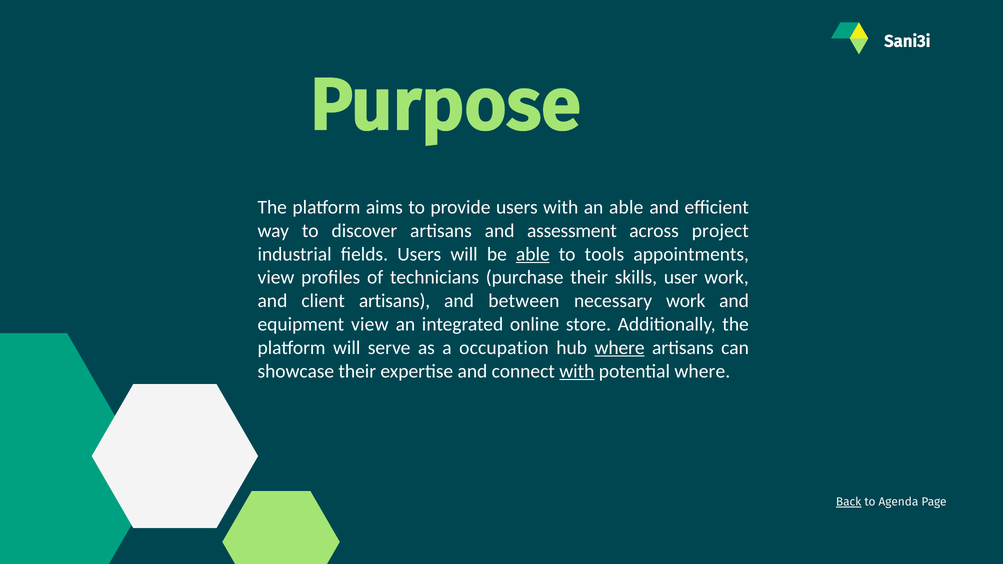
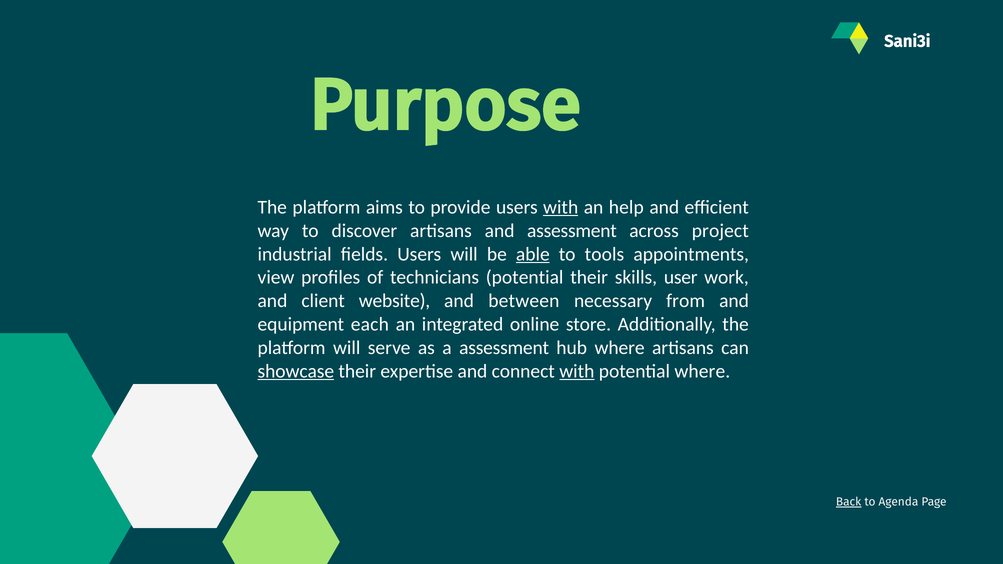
with underline: none -> present (561, 207)
an able: able -> help (626, 207)
technicians purchase: purchase -> potential (525, 278)
client artisans: artisans -> website (395, 301)
necessary work: work -> from (686, 301)
equipment view: view -> each (370, 324)
a occupation: occupation -> assessment (504, 348)
where underline: present -> none (620, 348)
showcase underline: none -> present (296, 371)
